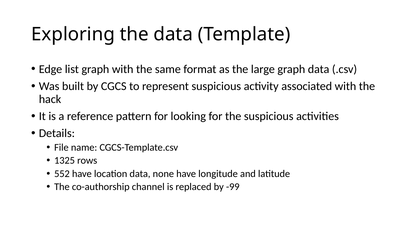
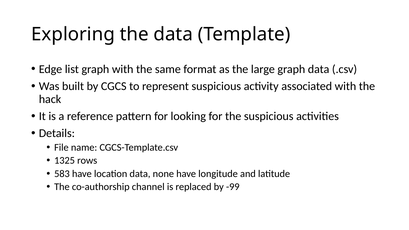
552: 552 -> 583 (62, 174)
